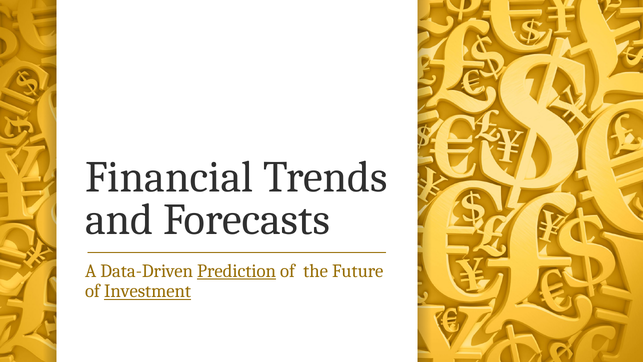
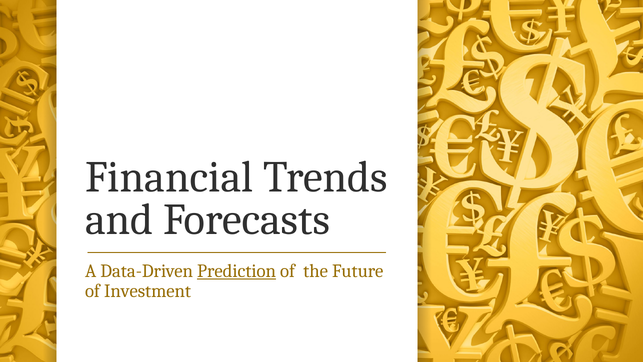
Investment underline: present -> none (148, 291)
